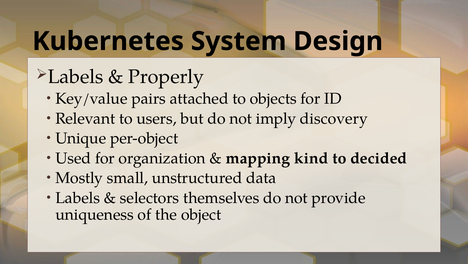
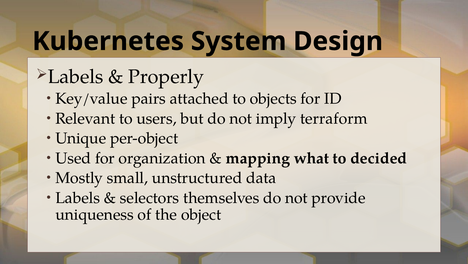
discovery: discovery -> terraform (334, 118)
kind: kind -> what (311, 158)
